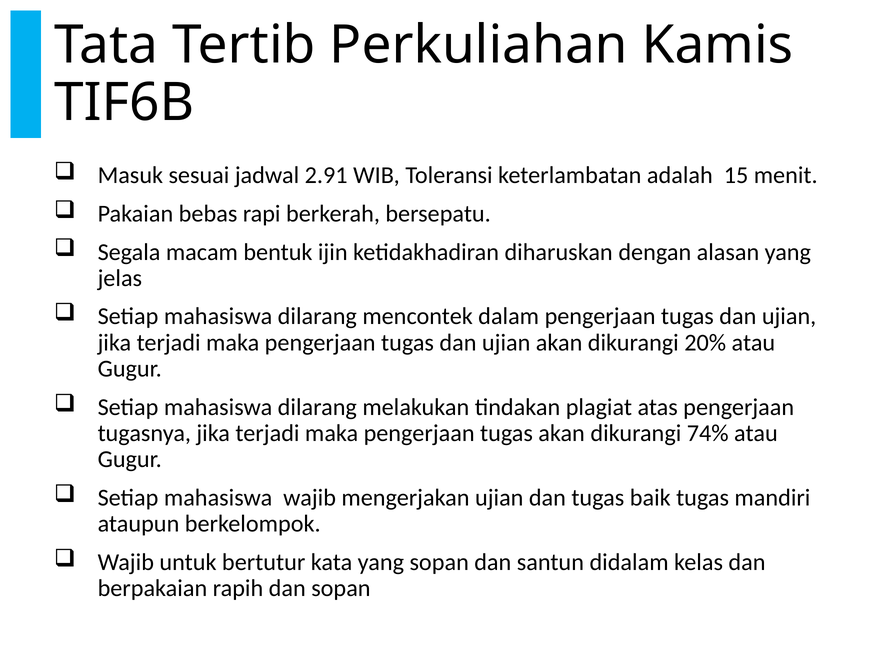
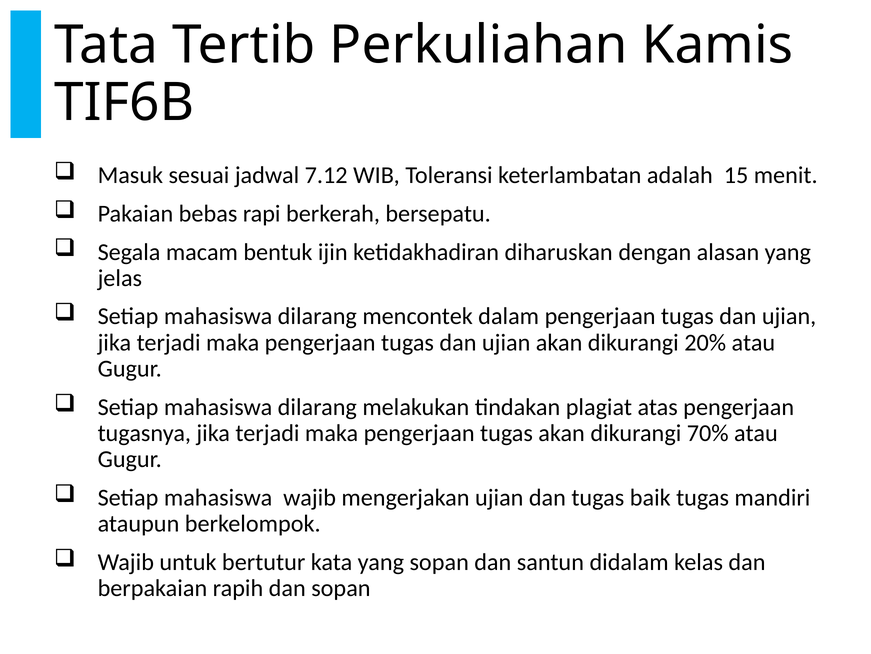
2.91: 2.91 -> 7.12 (326, 175)
74%: 74% -> 70% (708, 433)
